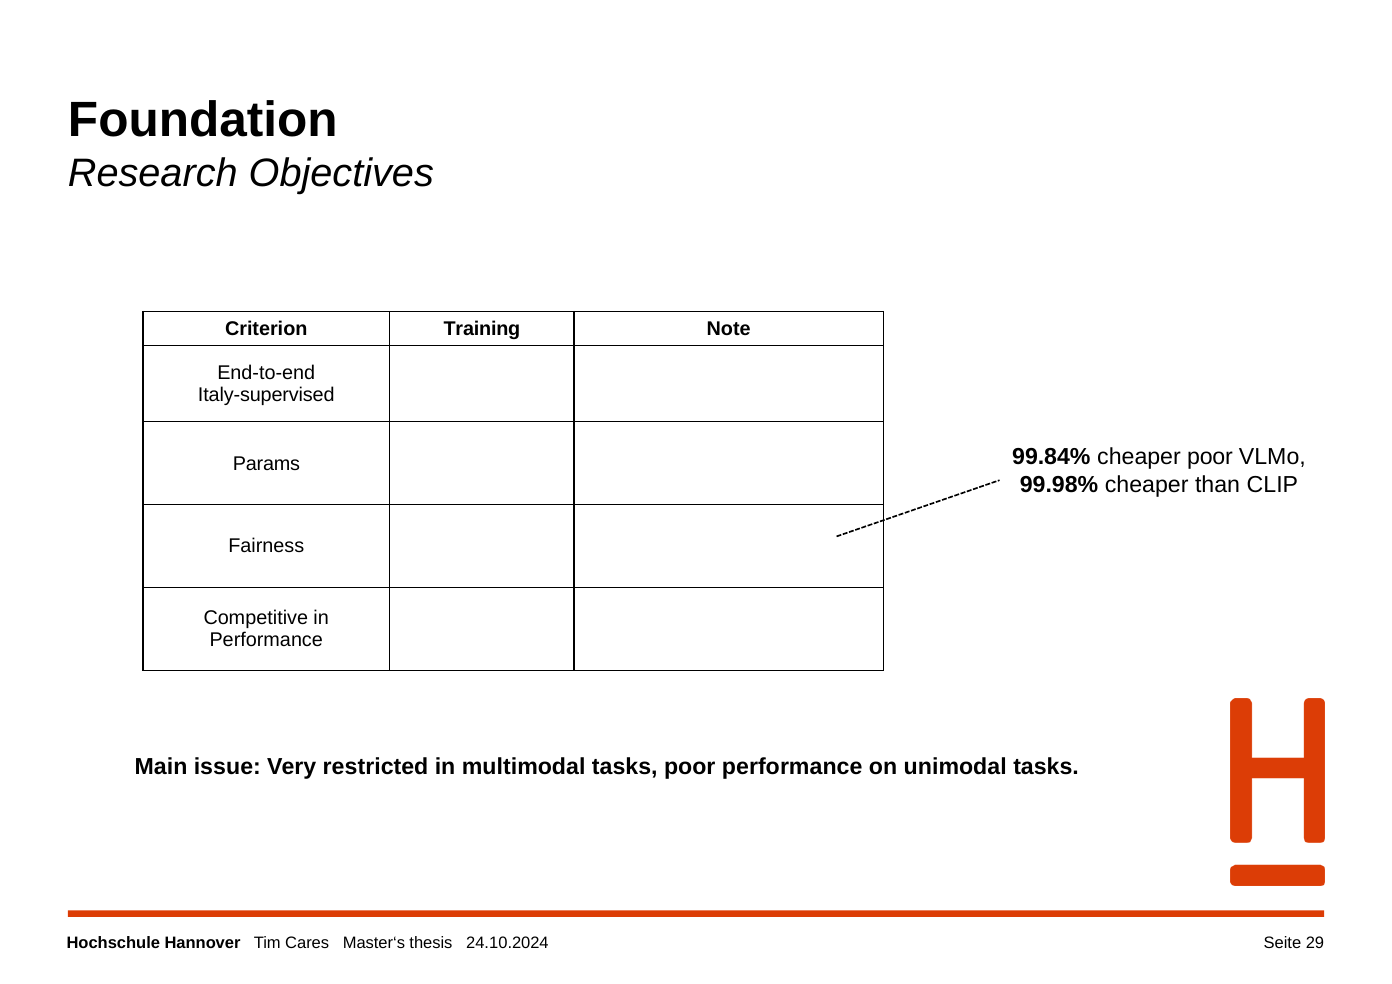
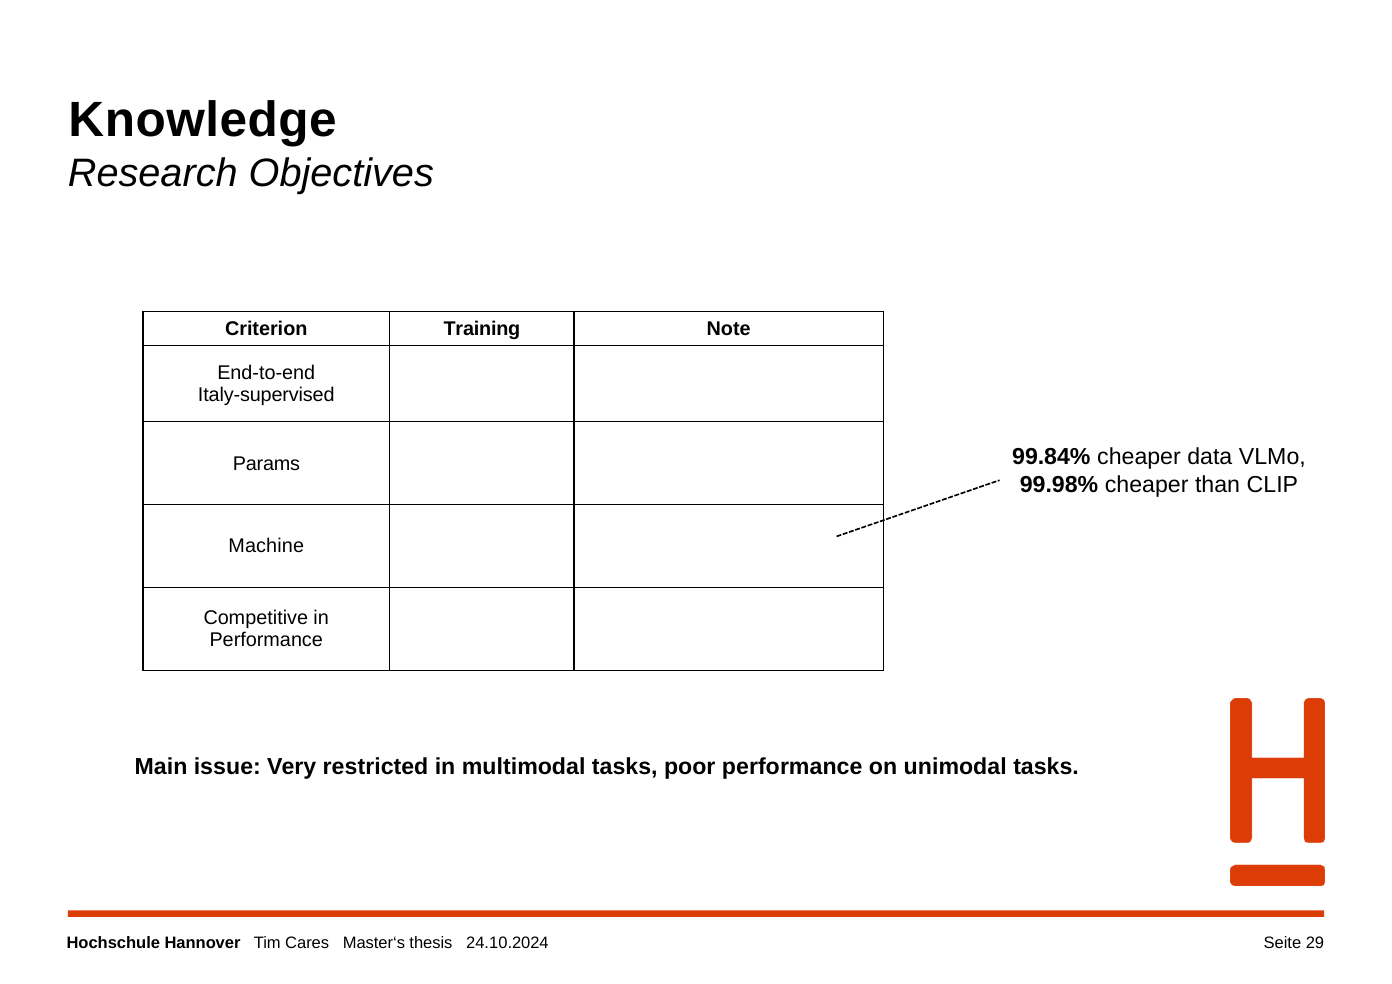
Foundation: Foundation -> Knowledge (203, 121)
cheaper poor: poor -> data (1210, 457)
Fairness: Fairness -> Machine (266, 547)
